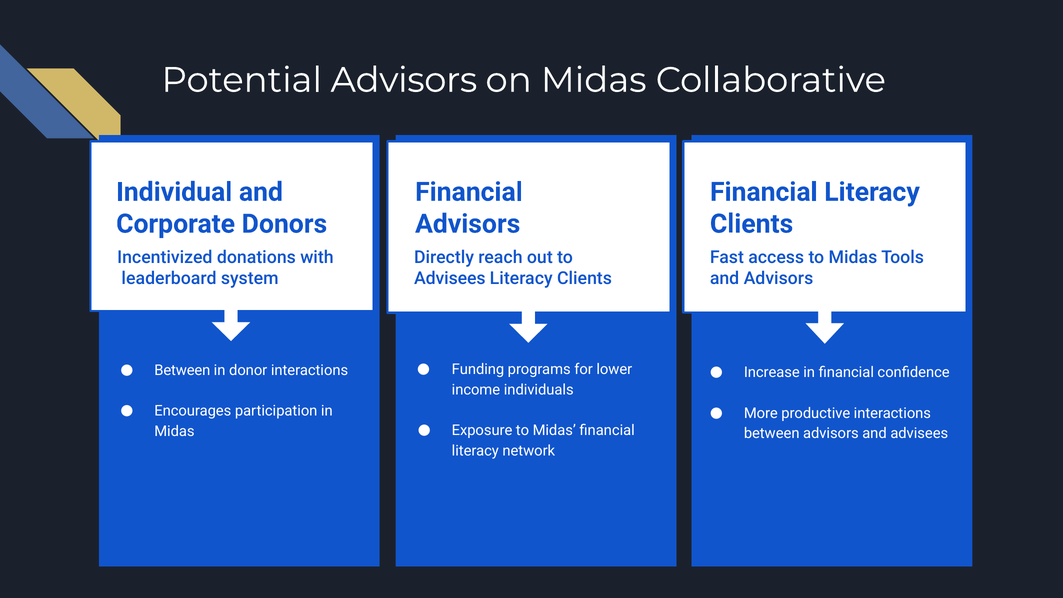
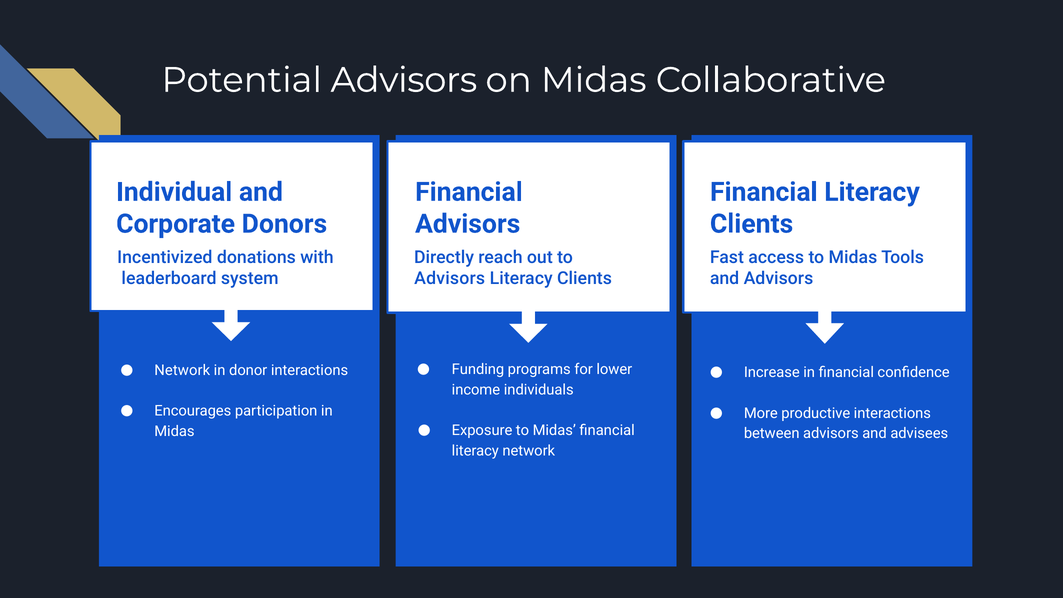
Advisees: Advisees -> Advisors (450, 278)
Between: Between -> Network (182, 370)
